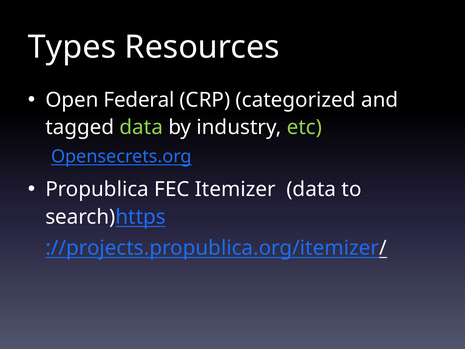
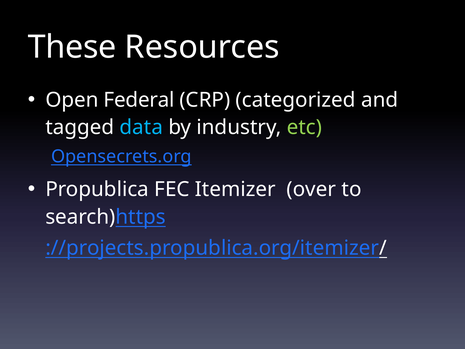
Types: Types -> These (72, 47)
data colour: light green -> light blue (141, 127)
Itemizer data: data -> over (311, 189)
